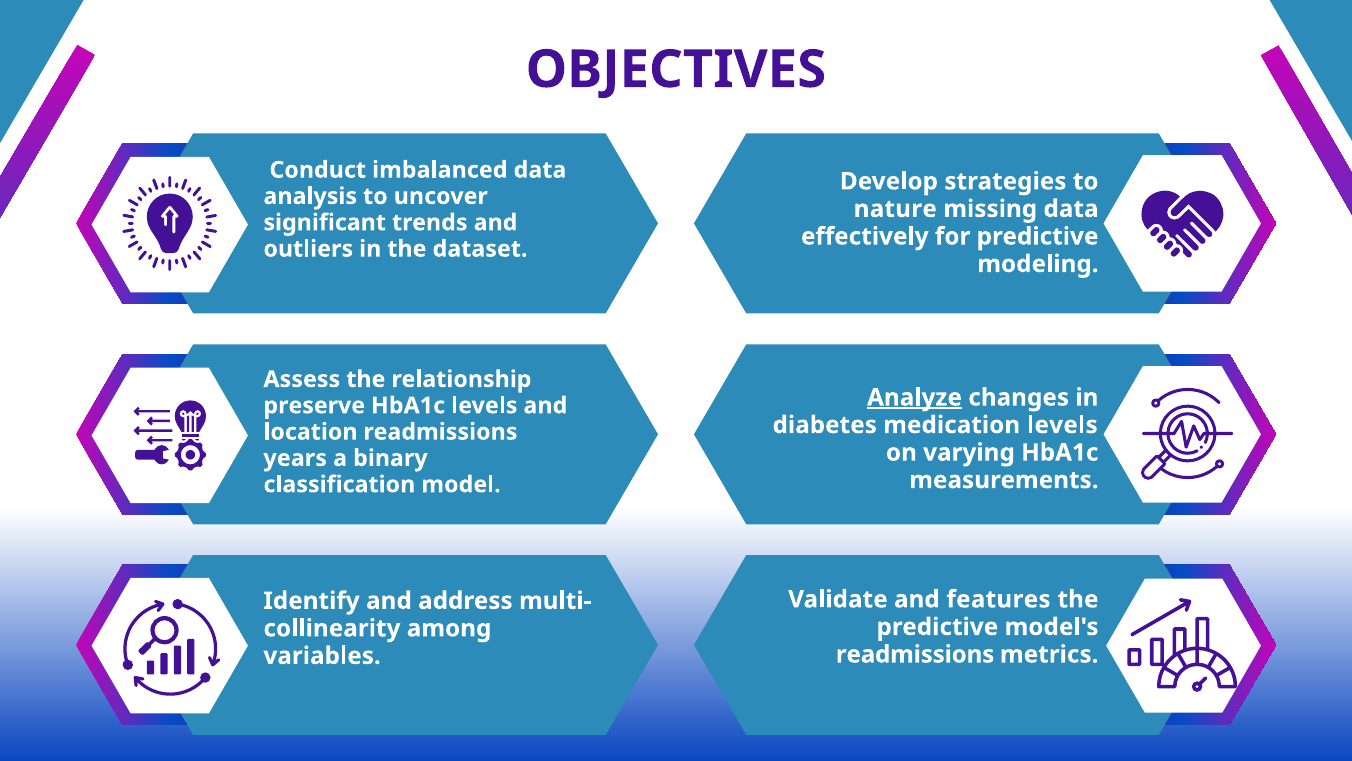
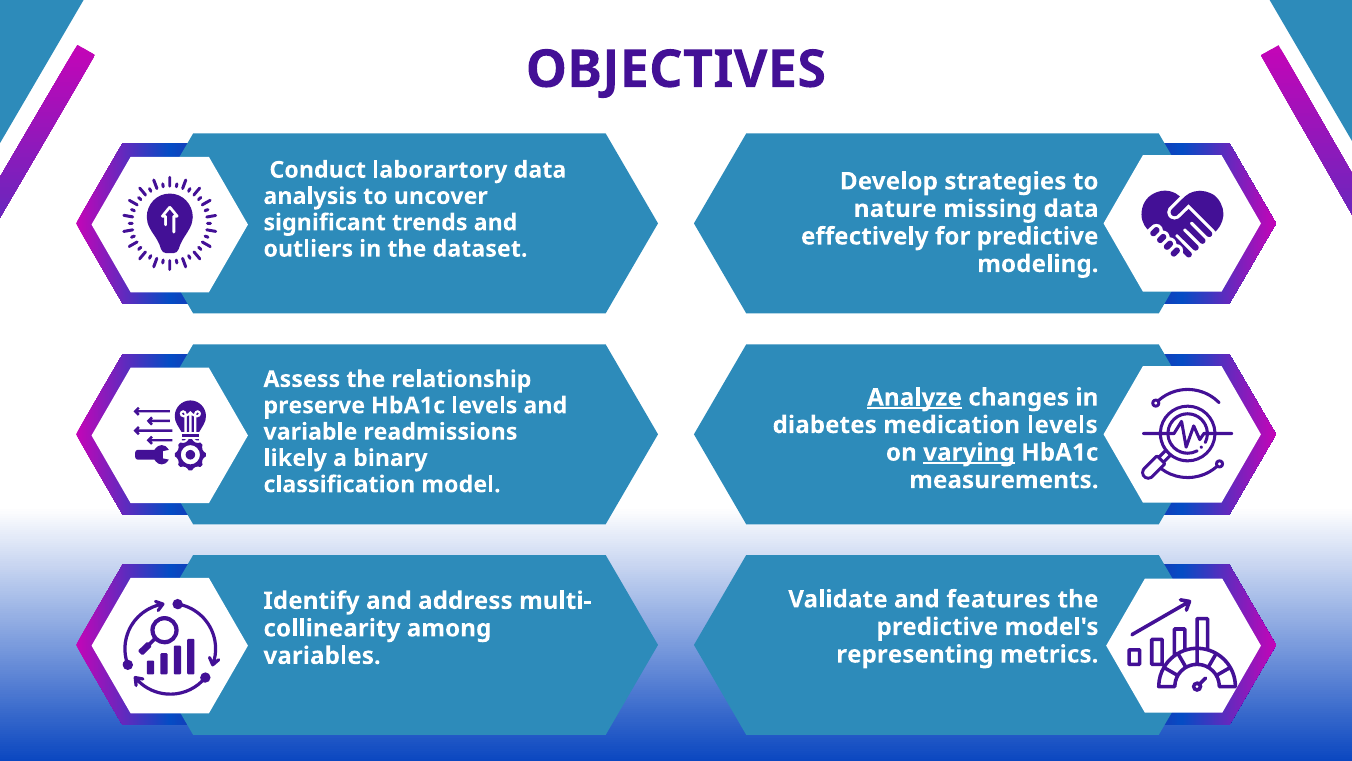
imbalanced: imbalanced -> laborartory (440, 170)
location: location -> variable (310, 432)
varying underline: none -> present (969, 452)
years: years -> likely (295, 458)
readmissions: readmissions -> representing (915, 654)
